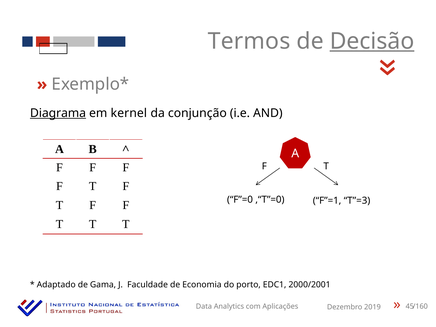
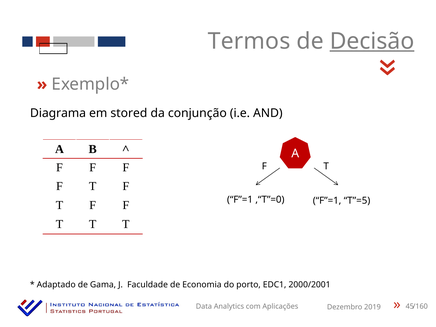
Diagrama underline: present -> none (58, 113)
kernel: kernel -> stored (129, 113)
F”=0: F”=0 -> F”=1 (240, 200)
T”=3: T”=3 -> T”=5 (357, 201)
